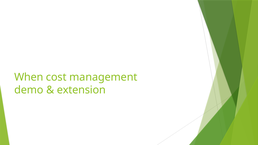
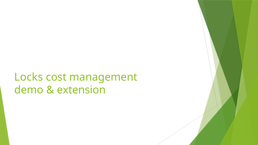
When: When -> Locks (29, 77)
